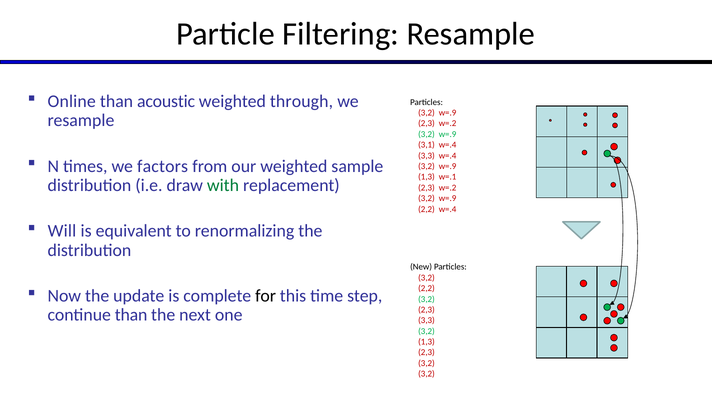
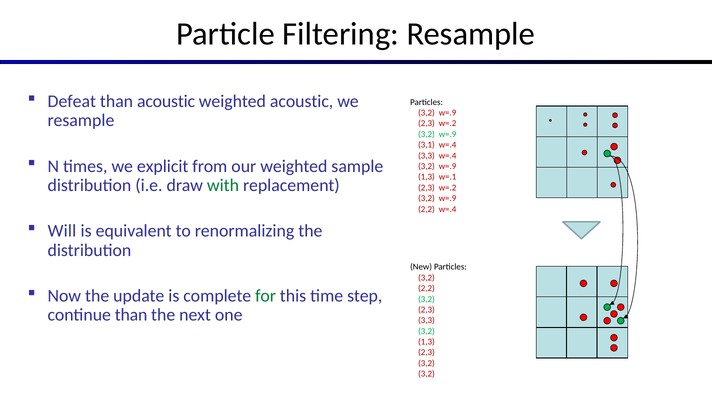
Online: Online -> Defeat (72, 101)
weighted through: through -> acoustic (302, 101)
factors: factors -> explicit (163, 166)
for colour: black -> green (266, 295)
